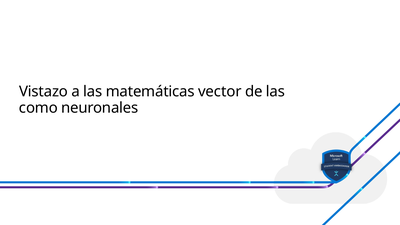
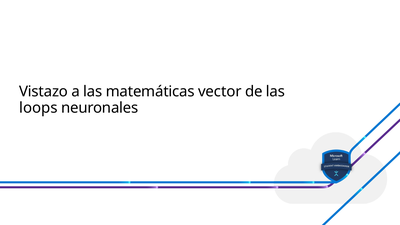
como: como -> loops (38, 108)
